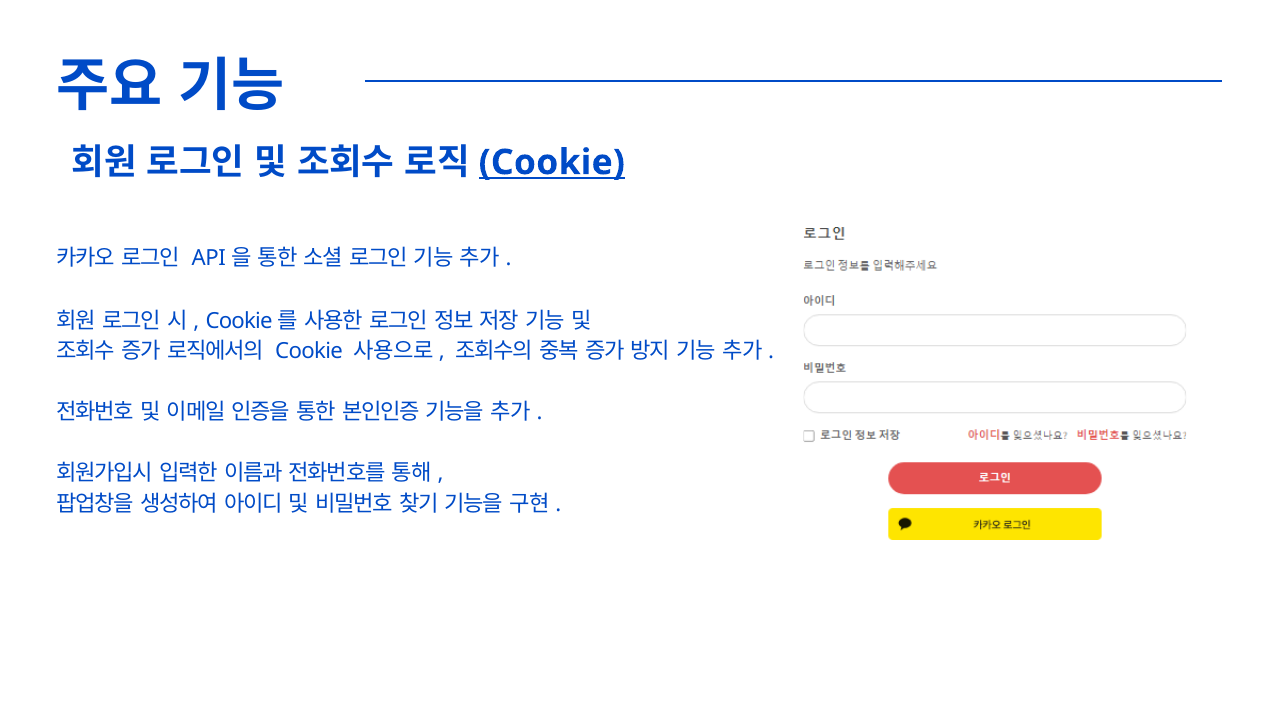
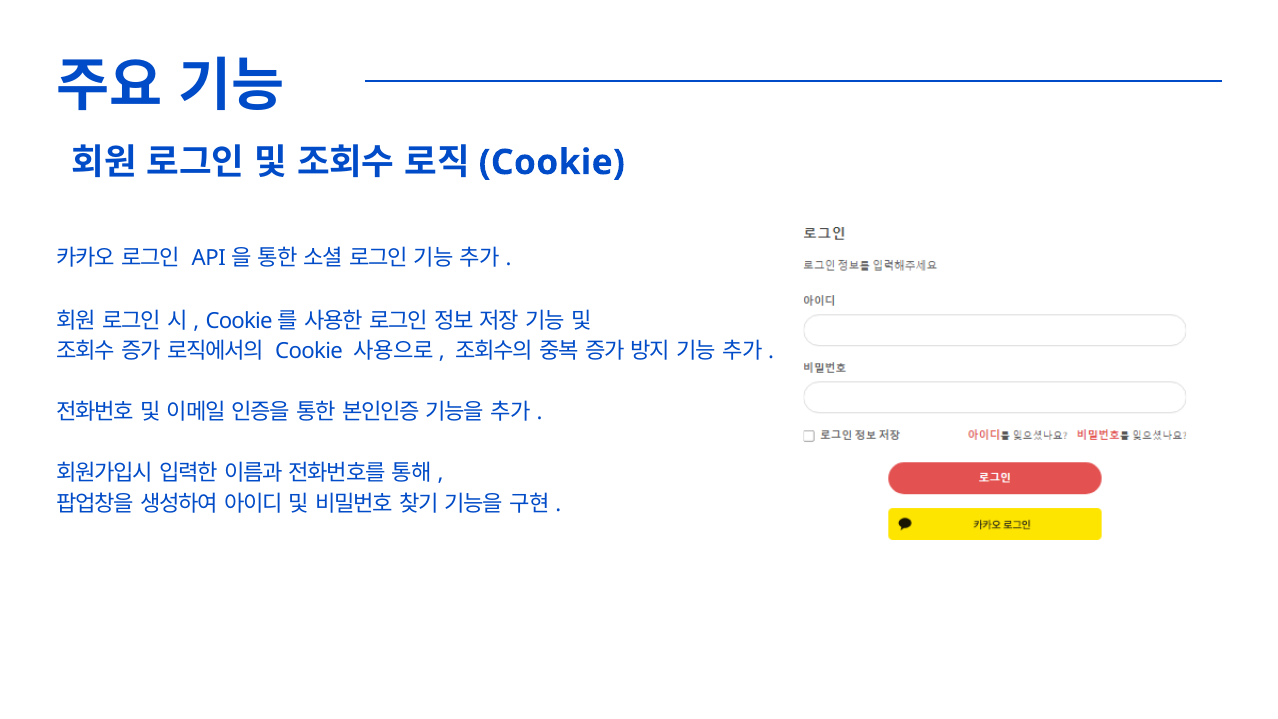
Cookie underline: present -> none (552, 162)
